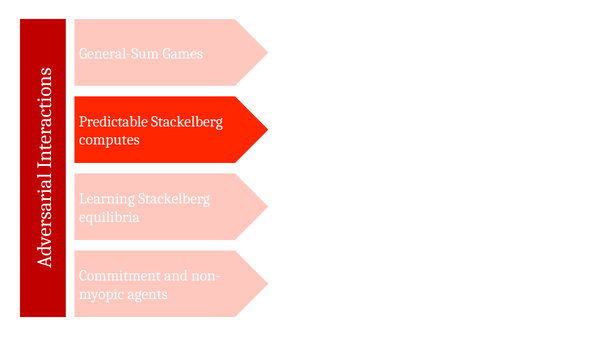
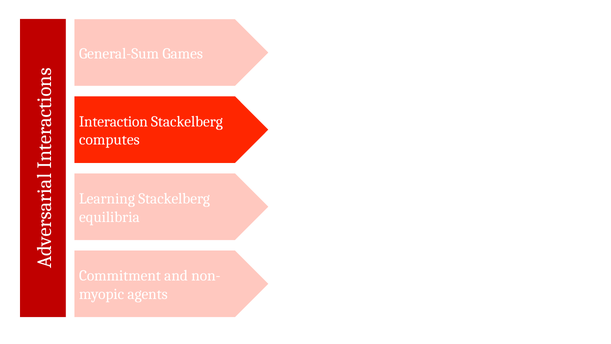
Predictable: Predictable -> Interaction (113, 121)
